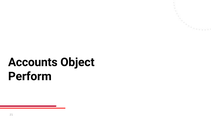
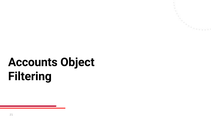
Perform: Perform -> Filtering (30, 76)
